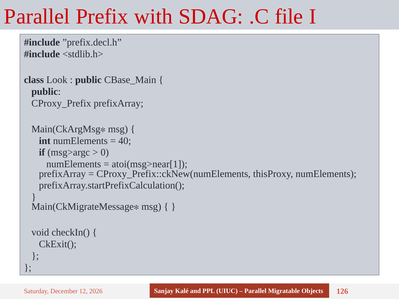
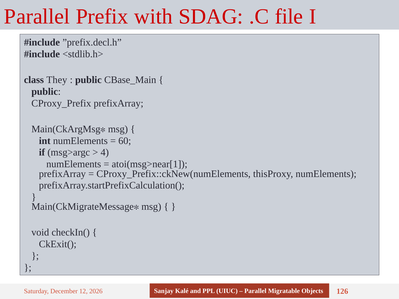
Look: Look -> They (57, 80)
40: 40 -> 60 (125, 141)
0: 0 -> 4 (105, 153)
